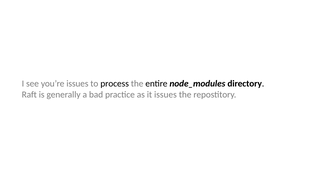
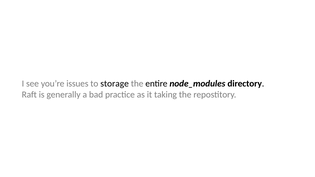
process: process -> storage (115, 84)
it issues: issues -> taking (166, 95)
